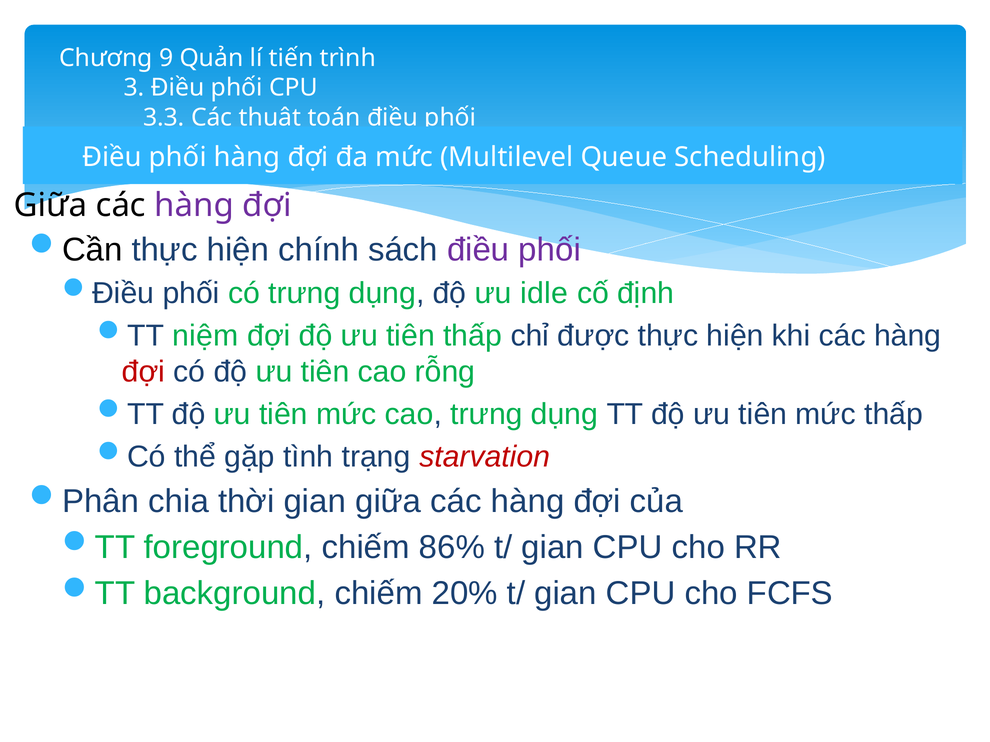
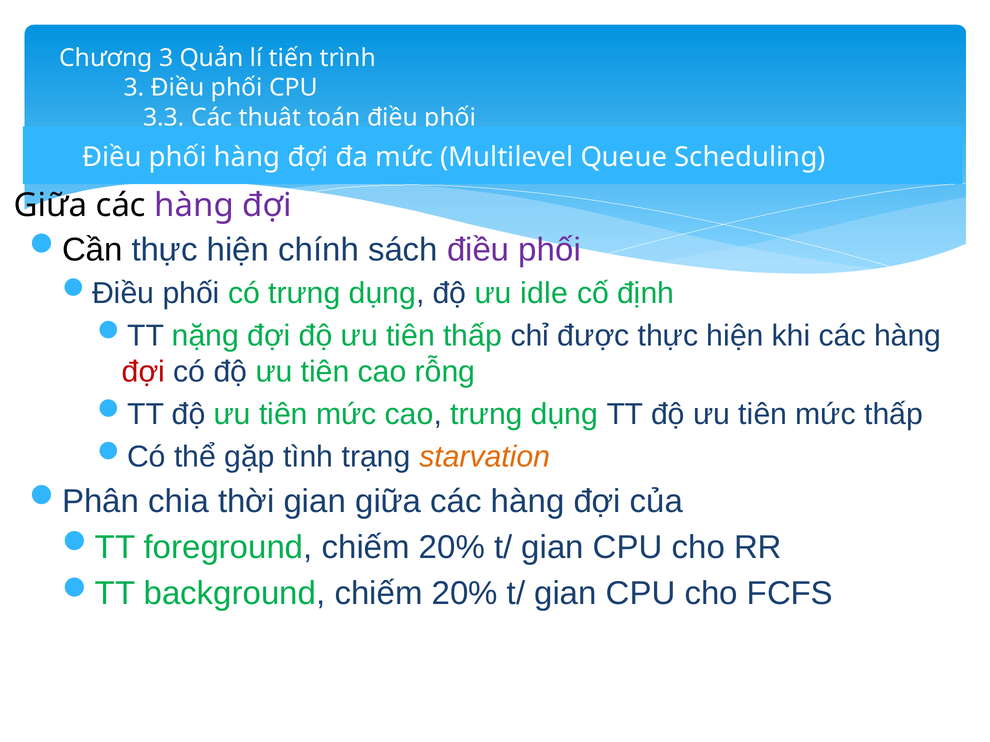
Chương 9: 9 -> 3 (166, 58)
niệm: niệm -> nặng (205, 336)
starvation colour: red -> orange (485, 457)
foreground chiếm 86%: 86% -> 20% (452, 548)
